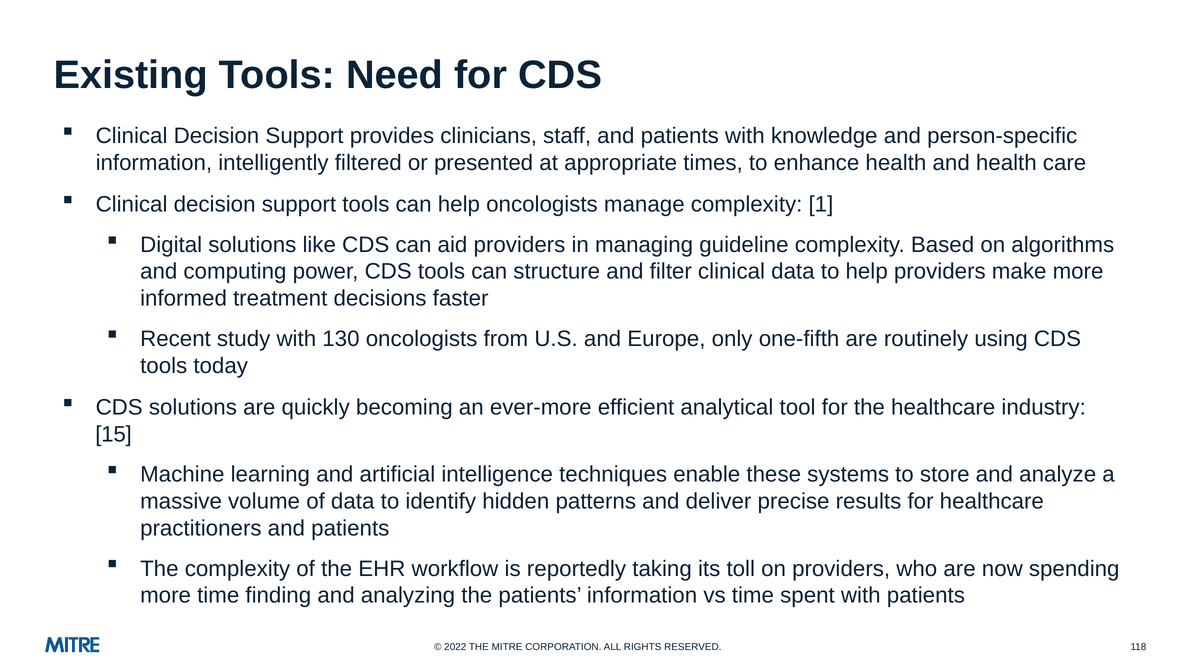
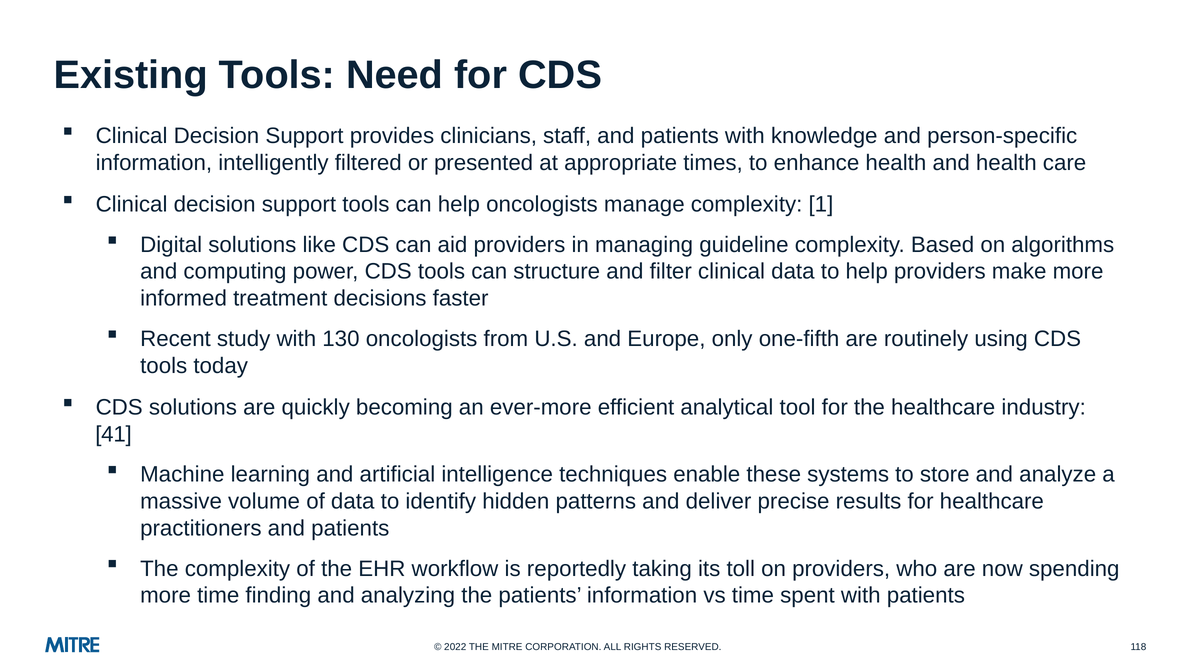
15: 15 -> 41 (114, 434)
